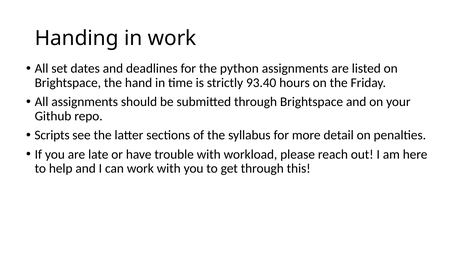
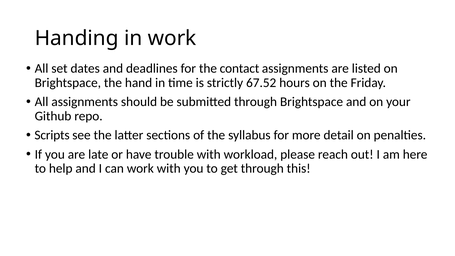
python: python -> contact (239, 68)
93.40: 93.40 -> 67.52 (261, 83)
